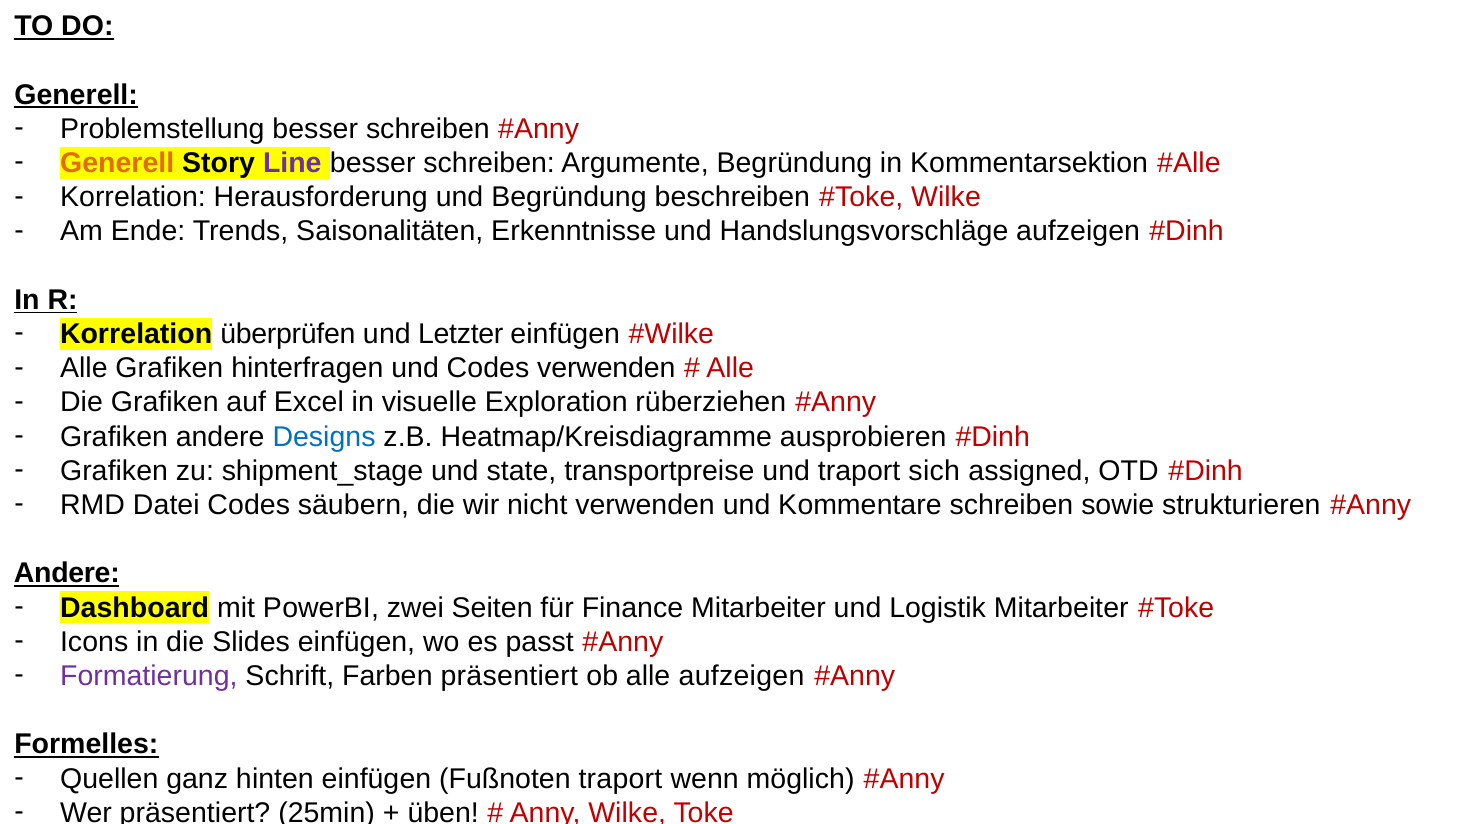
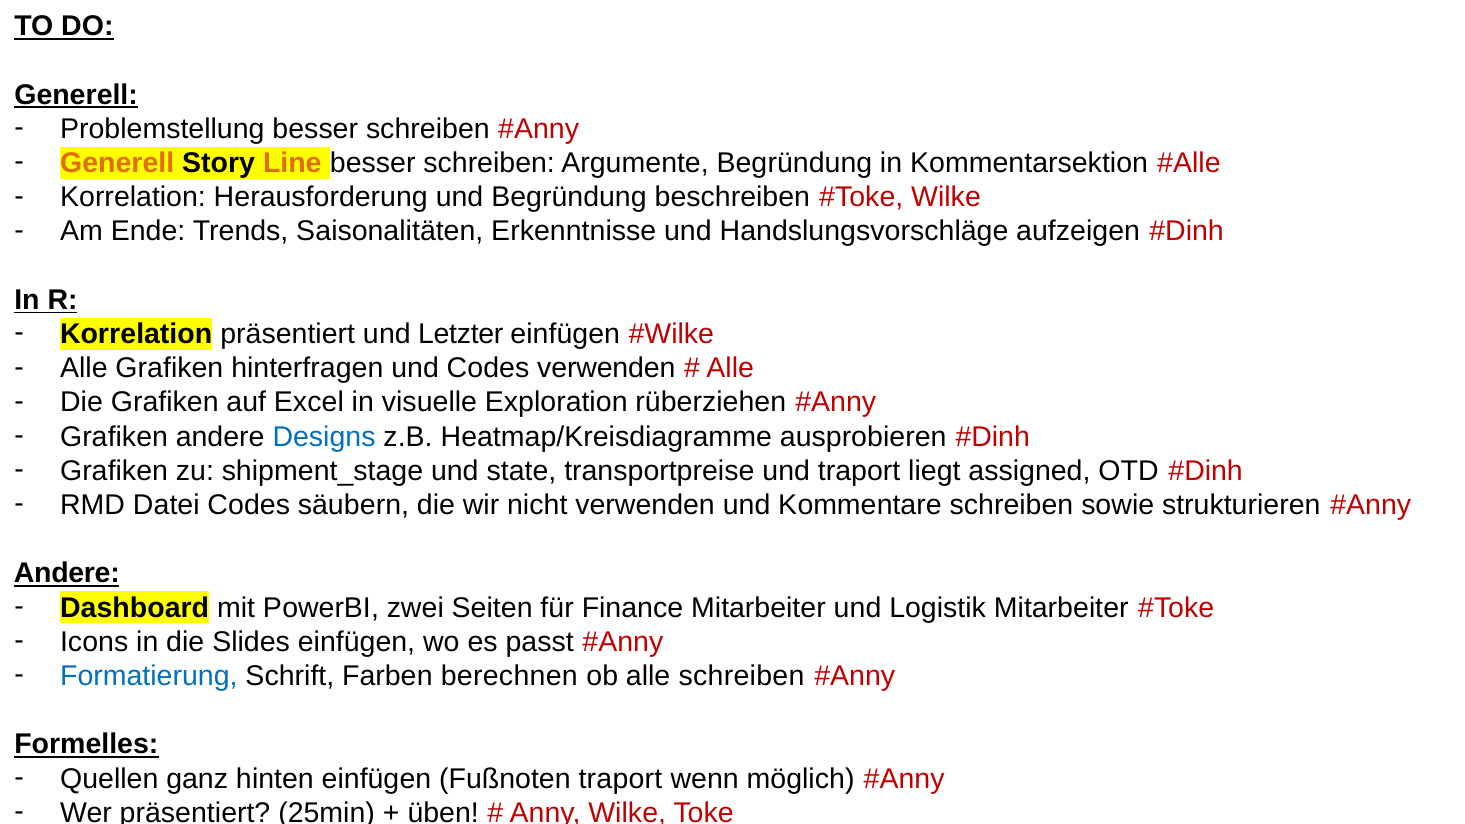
Line colour: purple -> orange (292, 163)
Korrelation überprüfen: überprüfen -> präsentiert (288, 334)
sich: sich -> liegt (934, 471)
Formatierung colour: purple -> blue (149, 676)
Farben präsentiert: präsentiert -> berechnen (509, 676)
alle aufzeigen: aufzeigen -> schreiben (742, 676)
